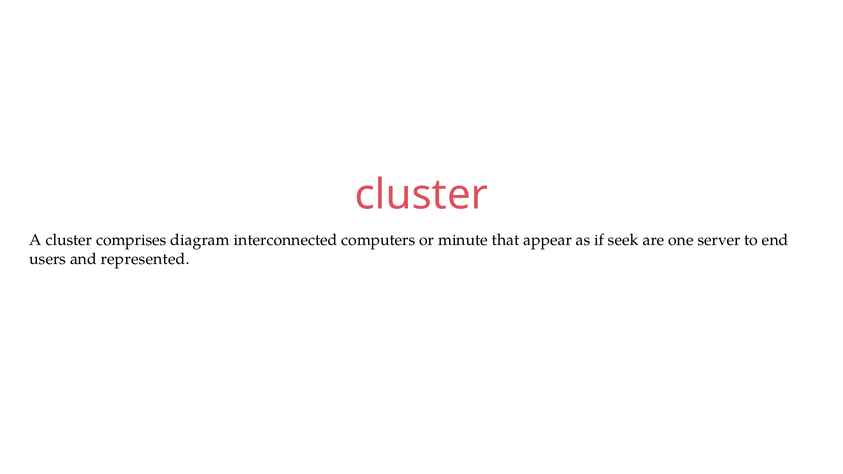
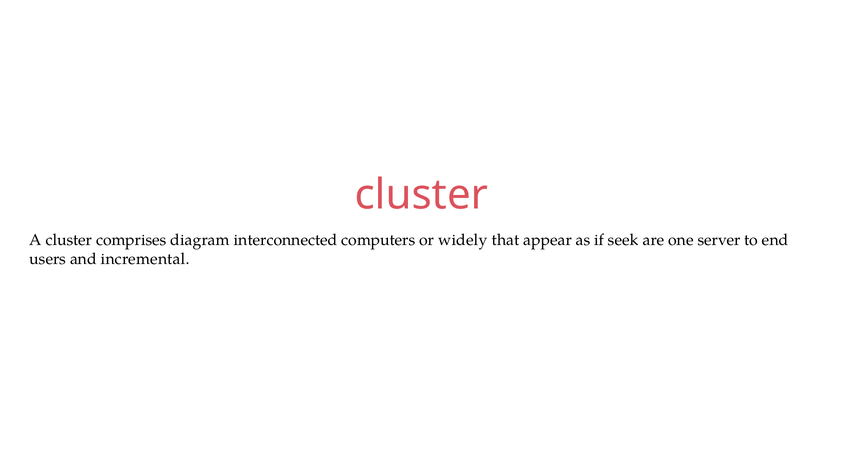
minute: minute -> widely (463, 240)
represented: represented -> incremental (145, 259)
